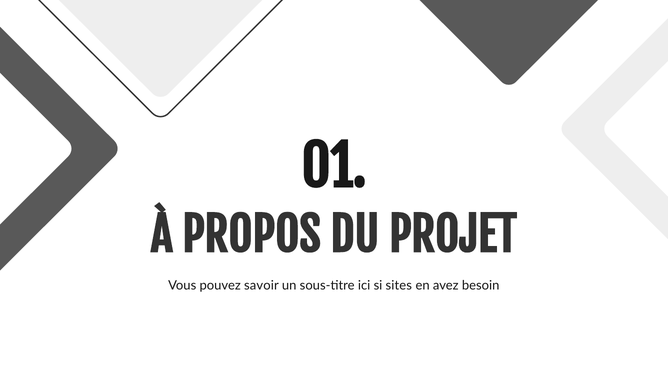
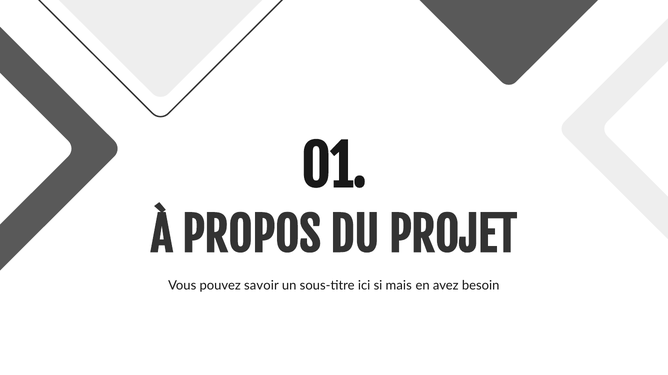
sites: sites -> mais (399, 286)
